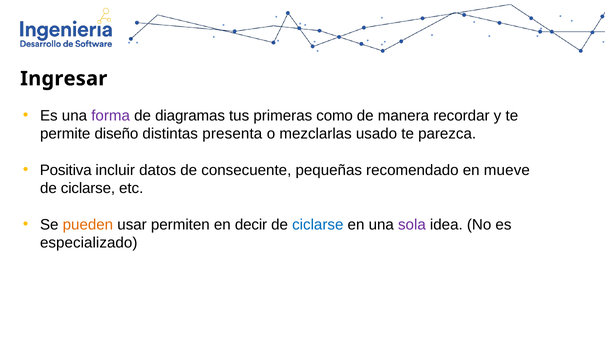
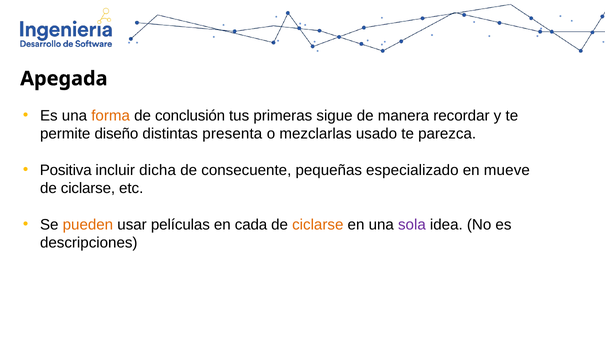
Ingresar: Ingresar -> Apegada (64, 79)
forma colour: purple -> orange (111, 116)
diagramas: diagramas -> conclusión (190, 116)
como: como -> sigue (335, 116)
datos: datos -> dicha (158, 170)
recomendado: recomendado -> especializado (412, 170)
permiten: permiten -> películas (180, 225)
decir: decir -> cada (251, 225)
ciclarse colour: blue -> orange (318, 225)
especializado: especializado -> descripciones (89, 243)
